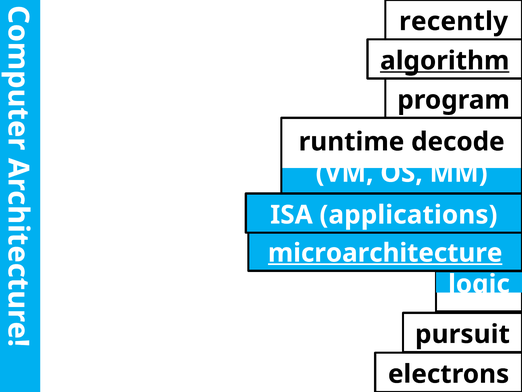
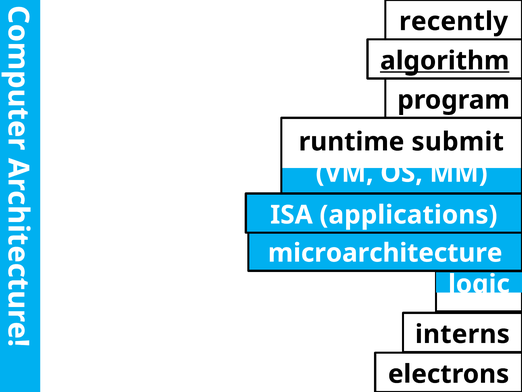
decode: decode -> submit (458, 142)
microarchitecture underline: present -> none (385, 253)
pursuit: pursuit -> interns (462, 334)
